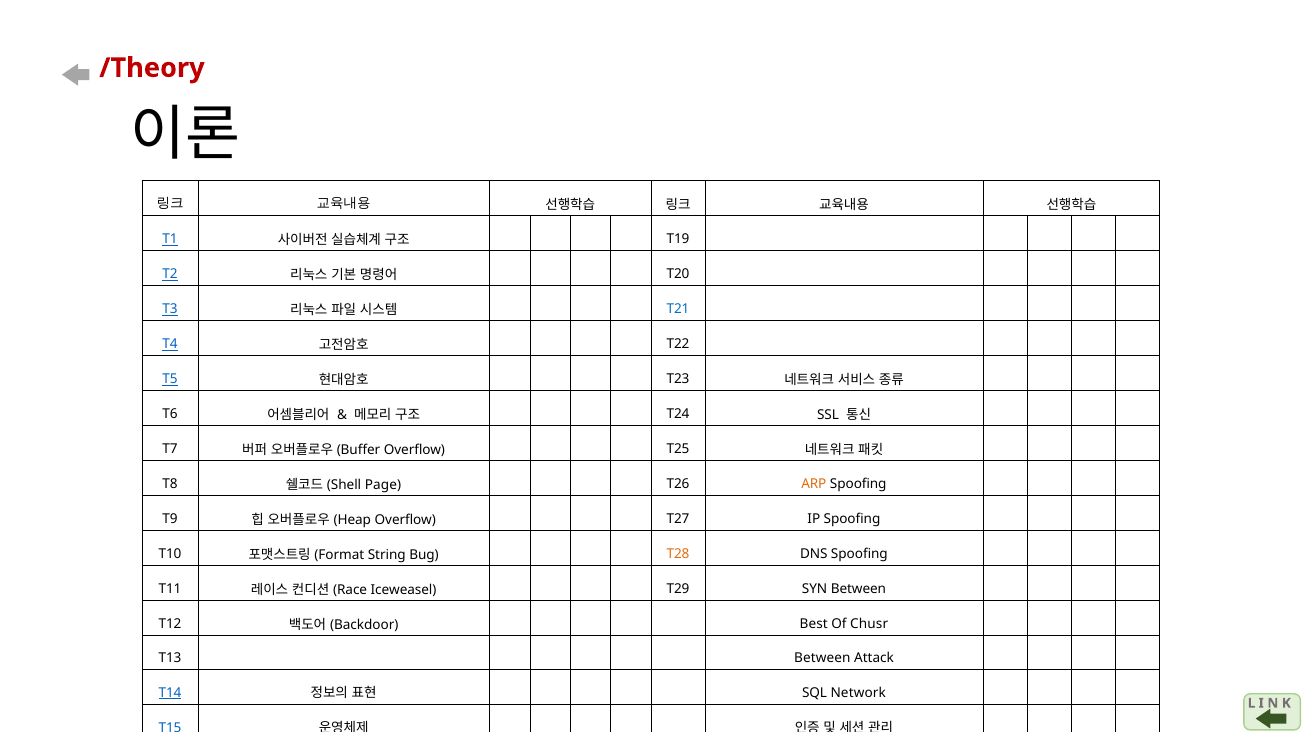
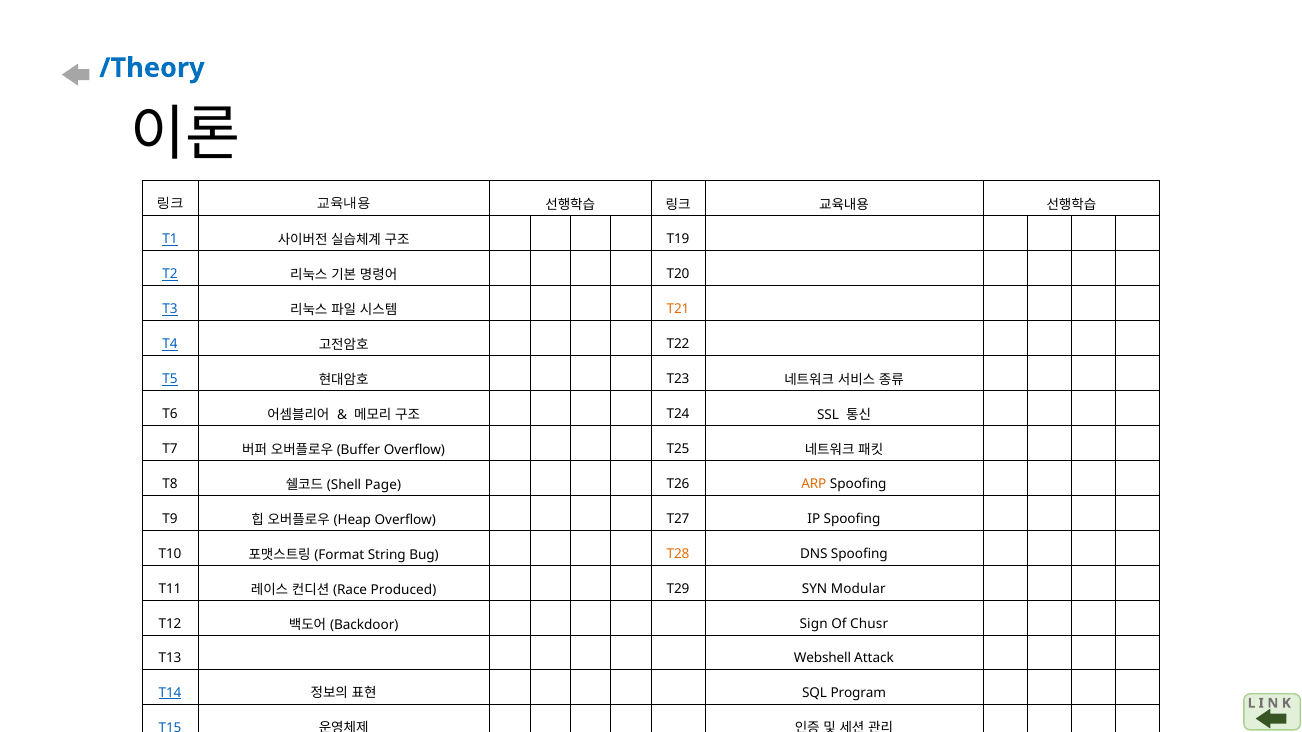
/Theory colour: red -> blue (152, 68)
T21 colour: blue -> orange (678, 309)
Iceweasel: Iceweasel -> Produced (404, 590)
SYN Between: Between -> Modular (858, 590)
Best: Best -> Sign (814, 625)
T13 Between: Between -> Webshell (822, 659)
Network: Network -> Program (858, 693)
